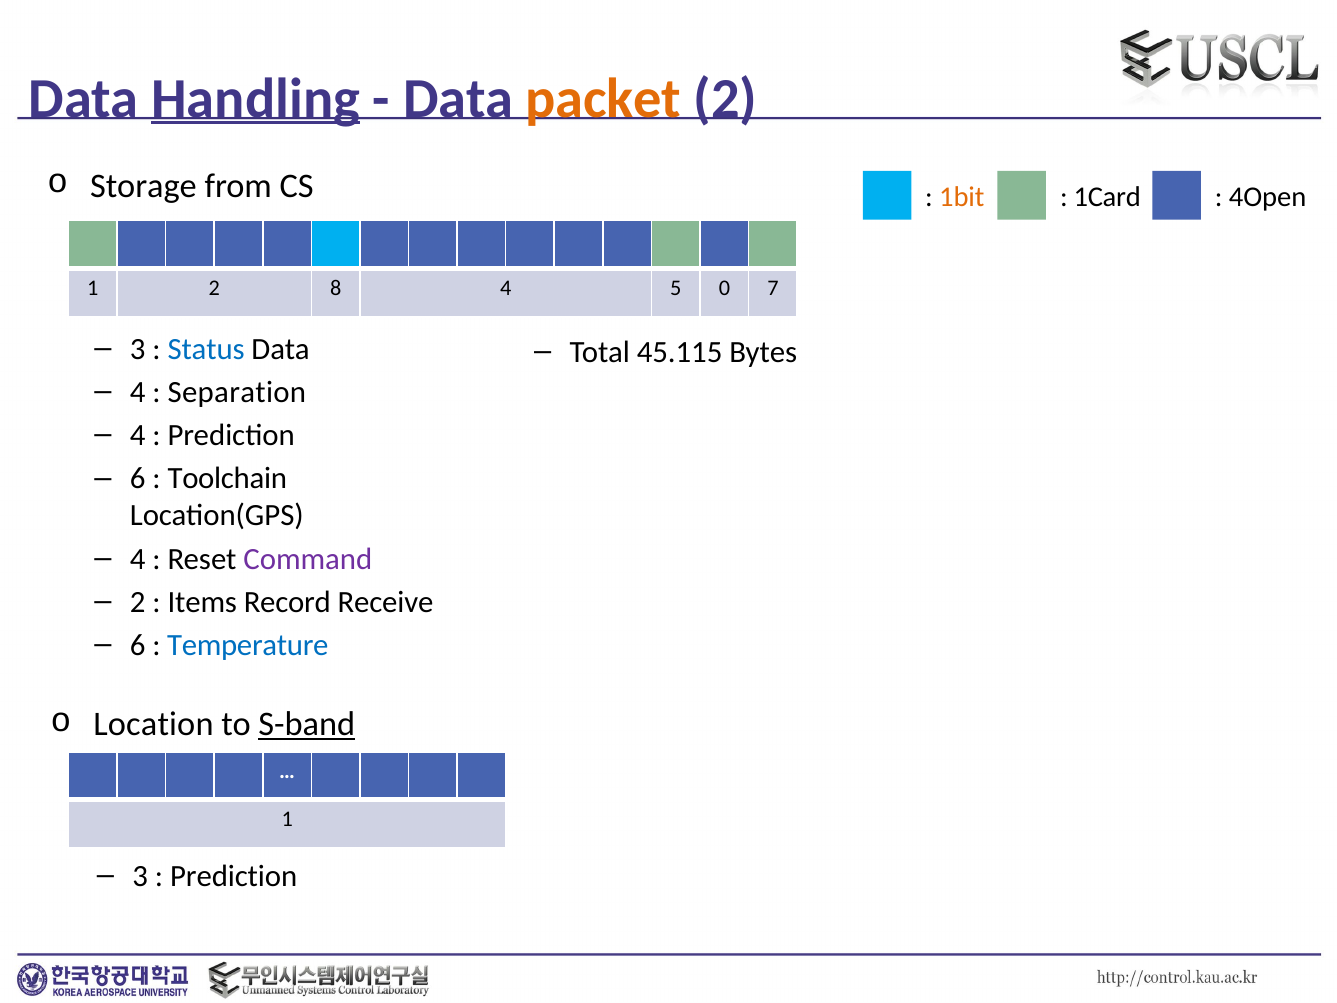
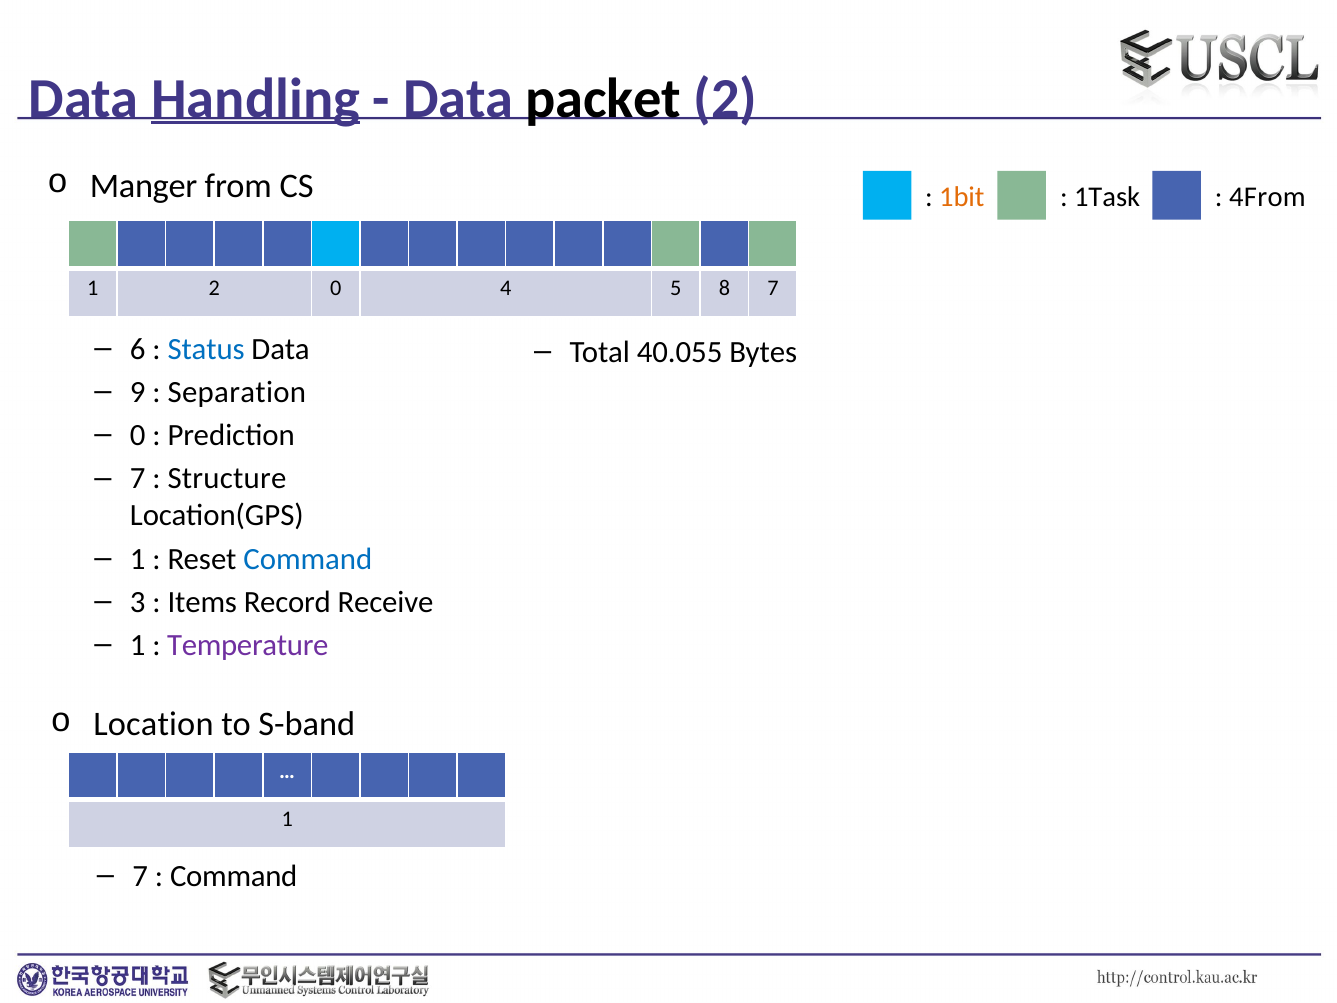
packet colour: orange -> black (604, 98)
Storage: Storage -> Manger (144, 186)
1Card: 1Card -> 1Task (1107, 197)
4Open: 4Open -> 4From (1267, 197)
2 8: 8 -> 0 (336, 288)
0: 0 -> 8 (724, 288)
3: 3 -> 6 (138, 349)
45.115: 45.115 -> 40.055 (680, 352)
4: 4 -> 9 (138, 392)
4: 4 -> 0 (138, 435)
6: 6 -> 7 (138, 479)
Toolchain: Toolchain -> Structure (227, 479)
4: 4 -> 1 (138, 559)
Command colour: purple -> blue (308, 559)
2: 2 -> 3 (138, 602)
6: 6 -> 1 (138, 645)
Temperature colour: blue -> purple (248, 645)
S-band underline: present -> none (307, 724)
3: 3 -> 7 (140, 876)
Prediction: Prediction -> Command (234, 876)
